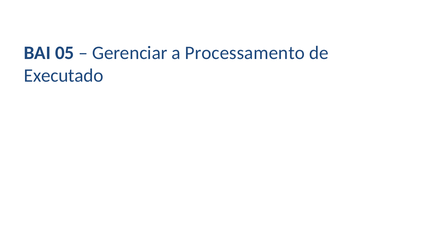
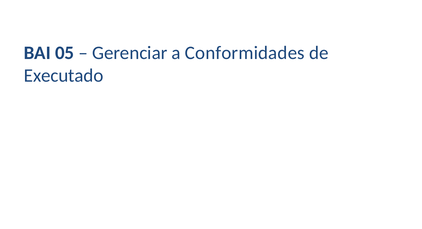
Processamento: Processamento -> Conformidades (245, 53)
